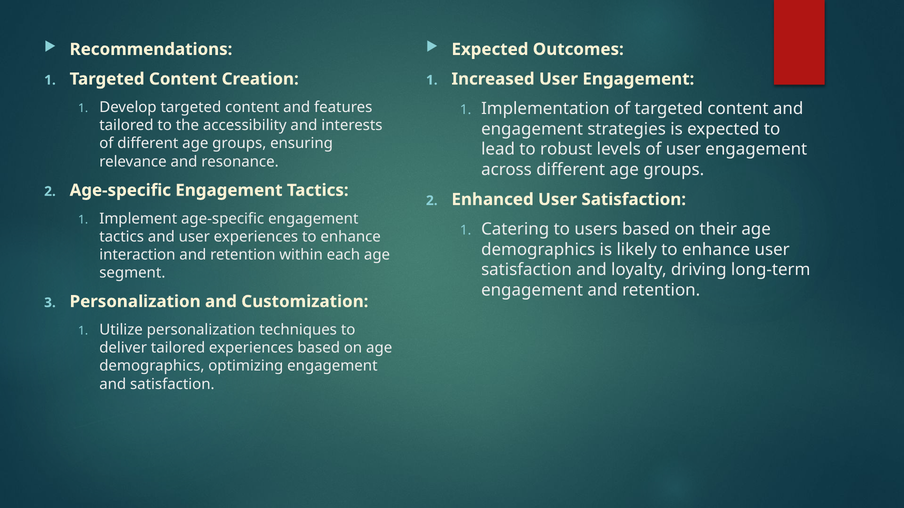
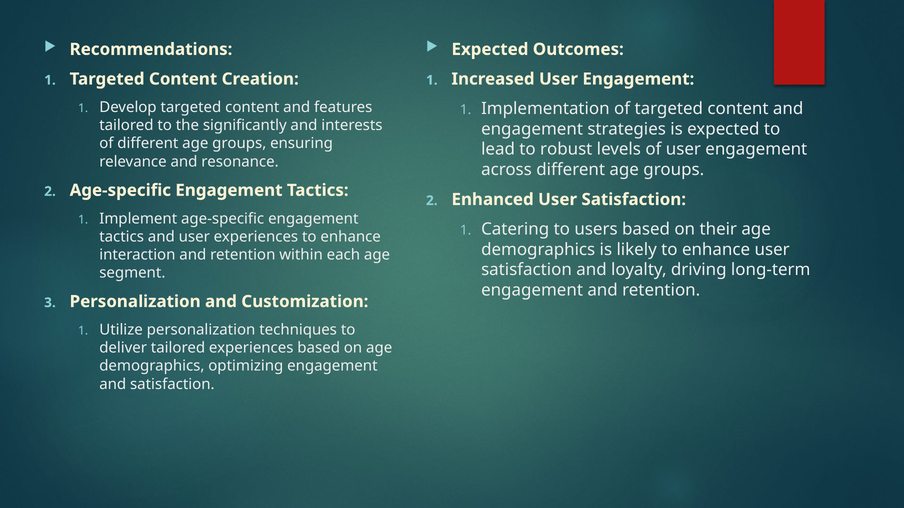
accessibility: accessibility -> significantly (245, 126)
